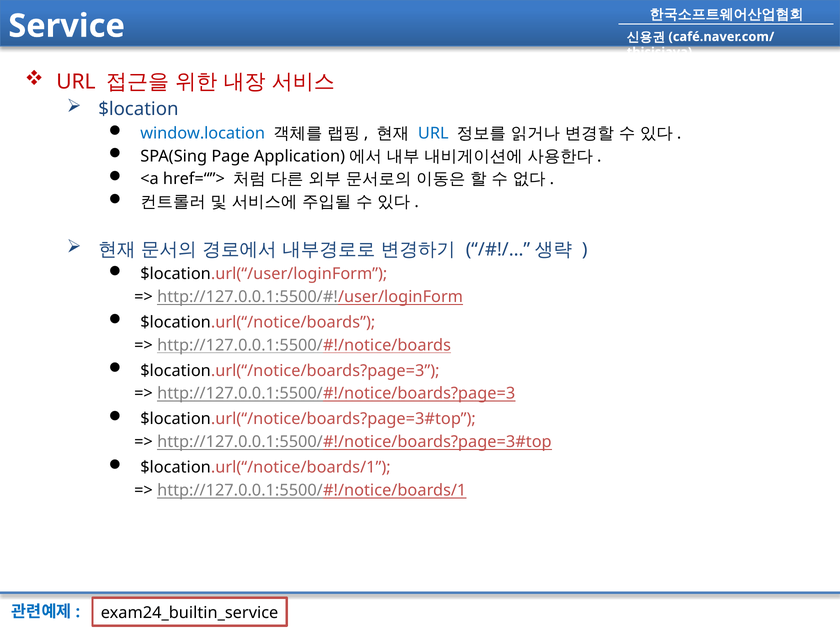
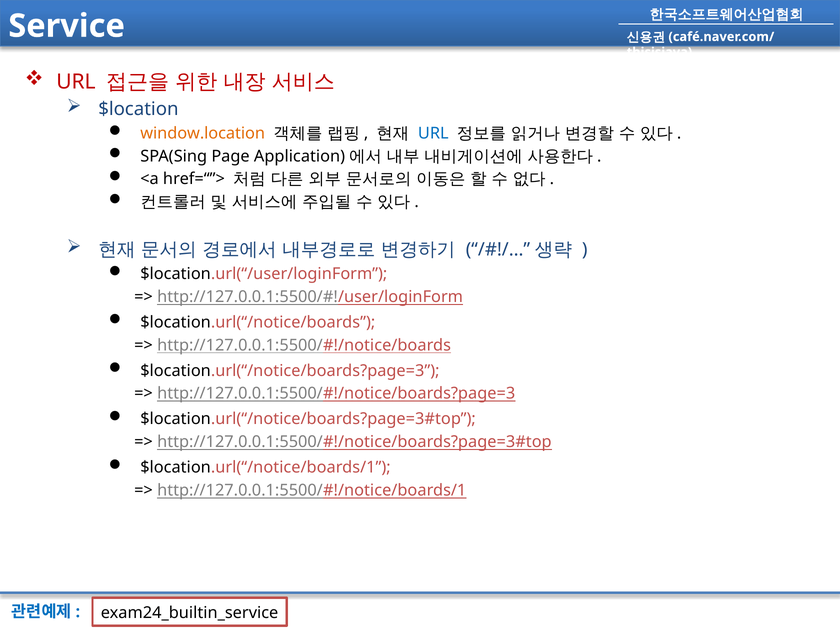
window.location colour: blue -> orange (203, 133)
